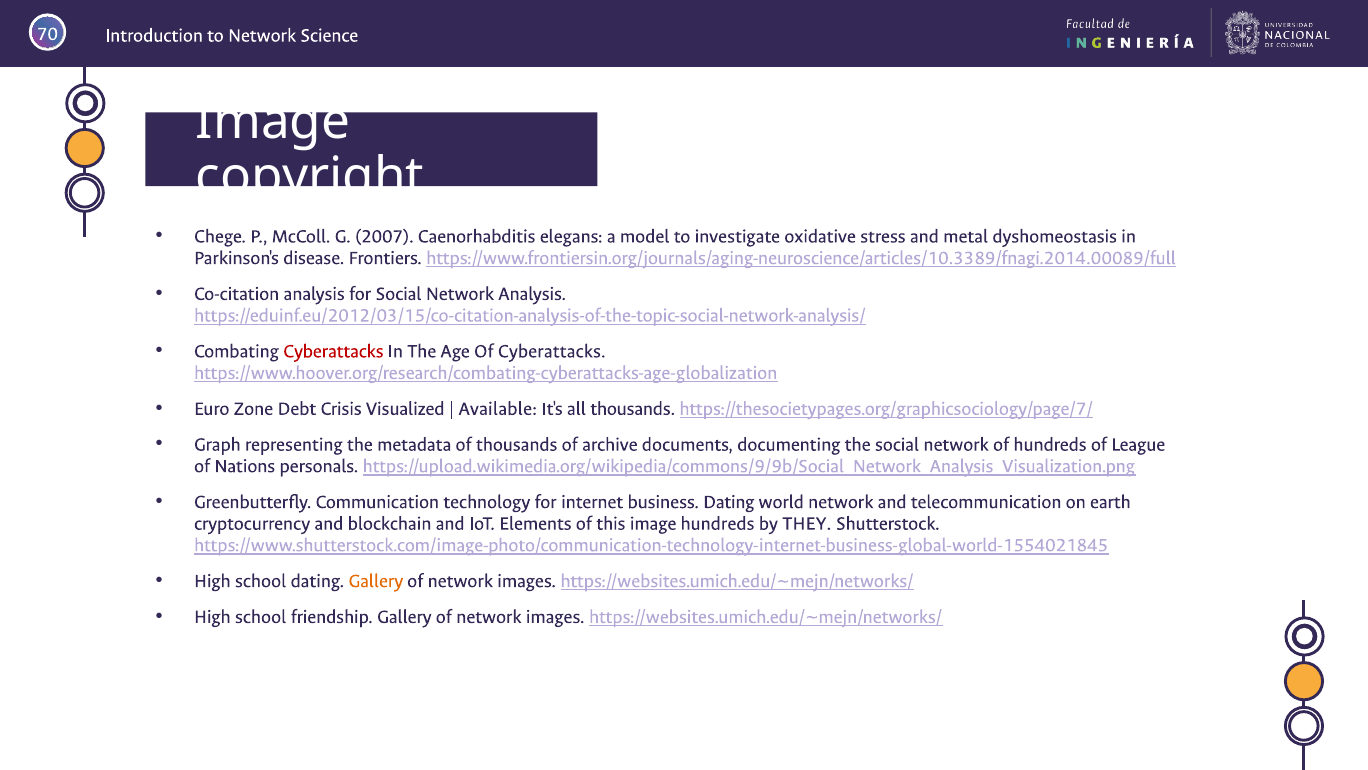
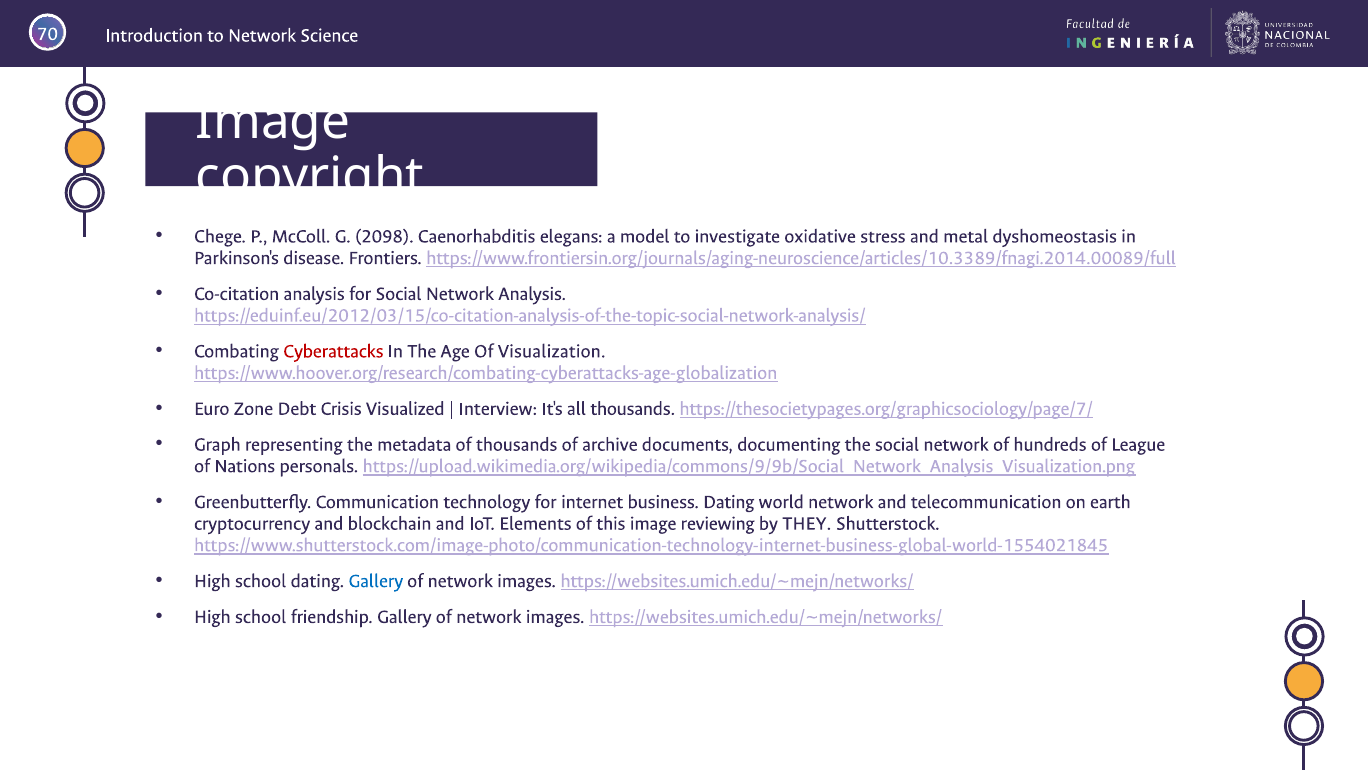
2007: 2007 -> 2098 (384, 236)
Of Cyberattacks: Cyberattacks -> Visualization (552, 351)
Available: Available -> Interview (498, 408)
image hundreds: hundreds -> reviewing (718, 523)
Gallery colour: orange -> blue (376, 580)
